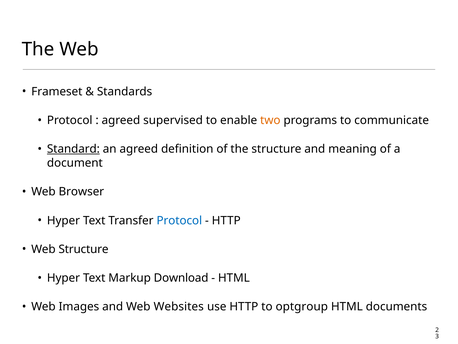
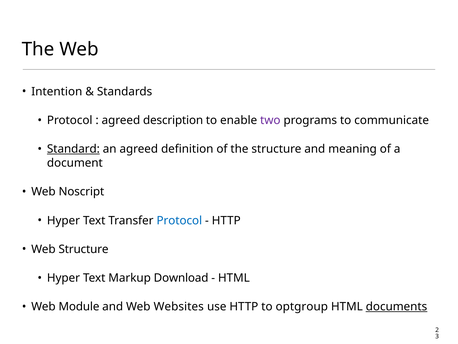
Frameset: Frameset -> Intention (57, 91)
supervised: supervised -> description (173, 120)
two colour: orange -> purple (270, 120)
Browser: Browser -> Noscript (81, 191)
Images: Images -> Module (79, 306)
documents underline: none -> present (397, 306)
